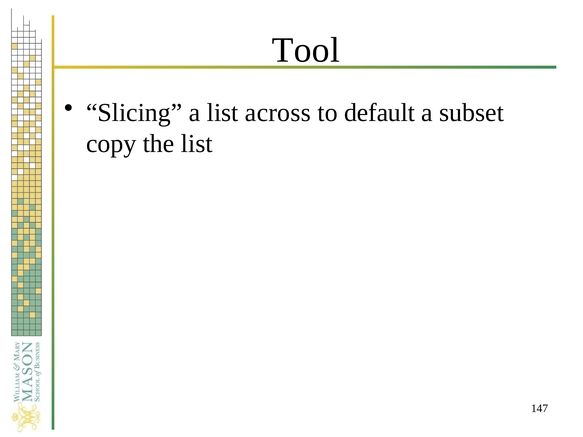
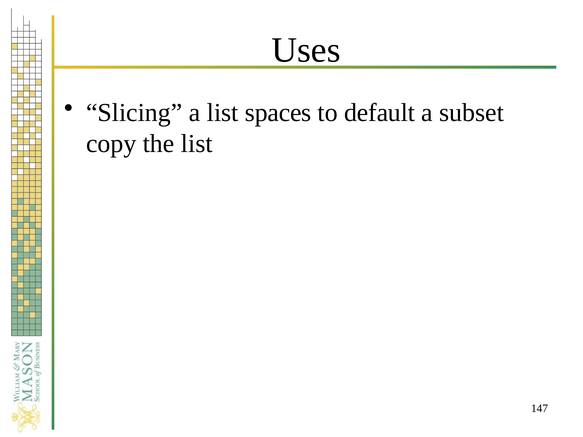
Tool: Tool -> Uses (306, 50)
across: across -> spaces (278, 113)
